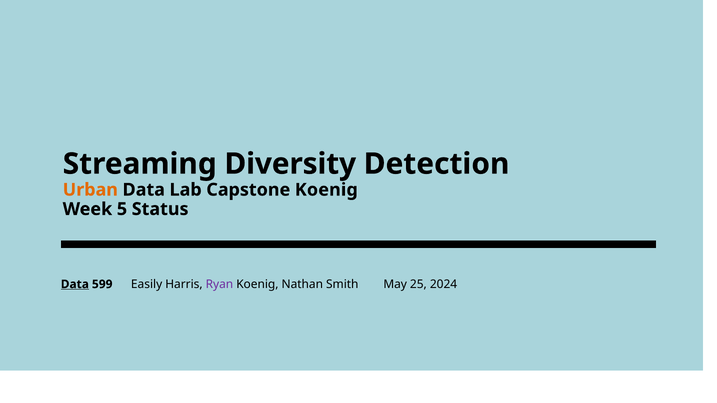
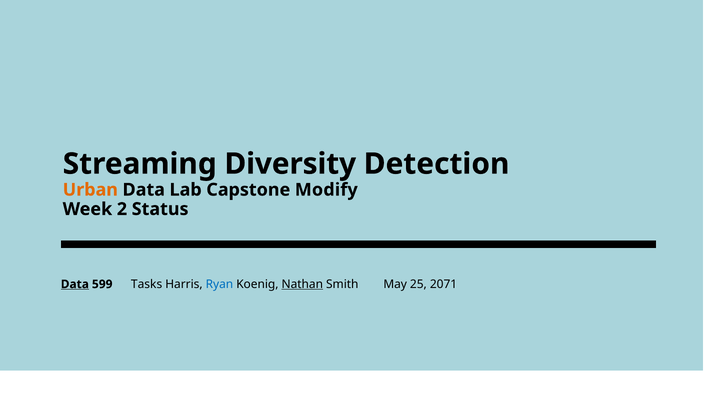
Capstone Koenig: Koenig -> Modify (326, 190)
5: 5 -> 2 (122, 209)
Easily: Easily -> Tasks (147, 284)
Ryan colour: purple -> blue (219, 284)
Nathan underline: none -> present (302, 284)
2024: 2024 -> 2071 (444, 284)
